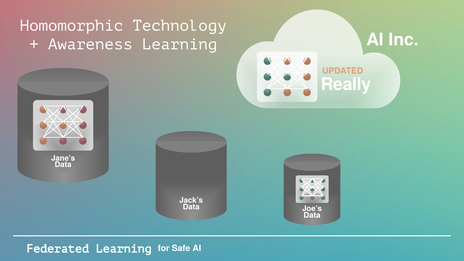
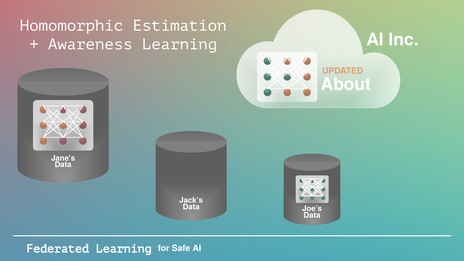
Technology: Technology -> Estimation (180, 26)
Really: Really -> About (346, 85)
